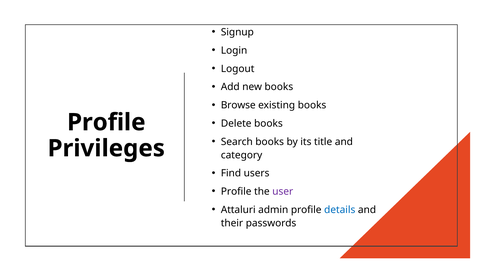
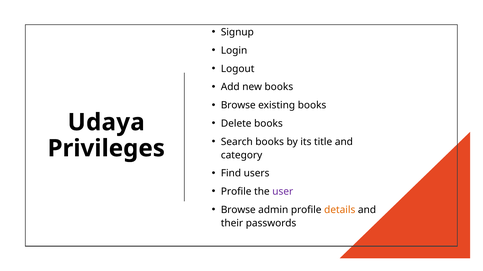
Profile: Profile -> Udaya (106, 123)
Attaluri: Attaluri -> Browse (238, 210)
details colour: blue -> orange (340, 210)
